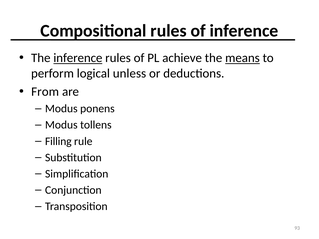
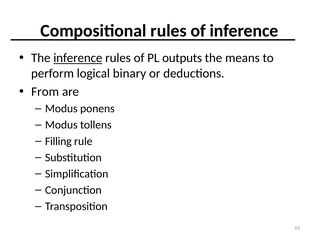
achieve: achieve -> outputs (182, 58)
means underline: present -> none (242, 58)
unless: unless -> binary (129, 73)
